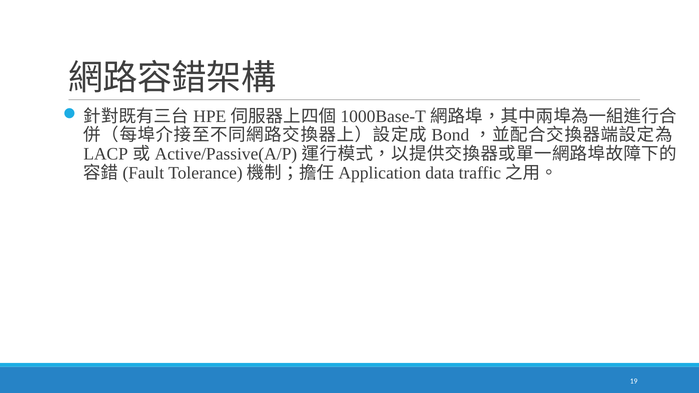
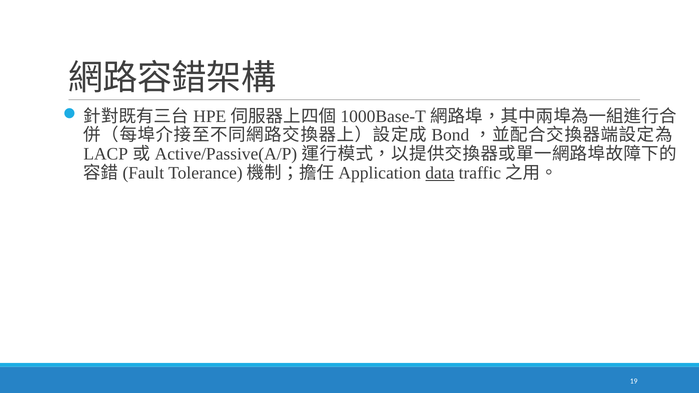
data underline: none -> present (440, 173)
